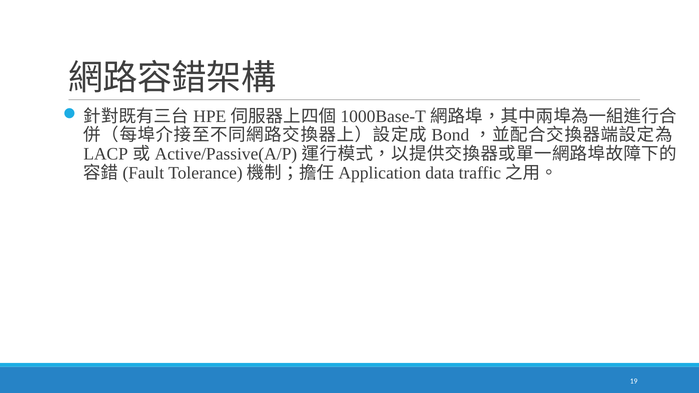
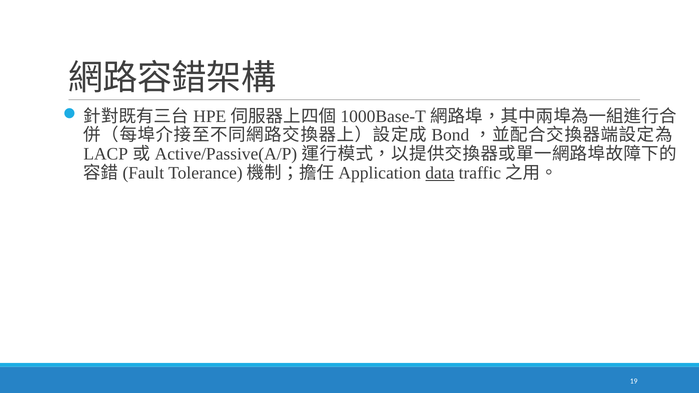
data underline: none -> present (440, 173)
